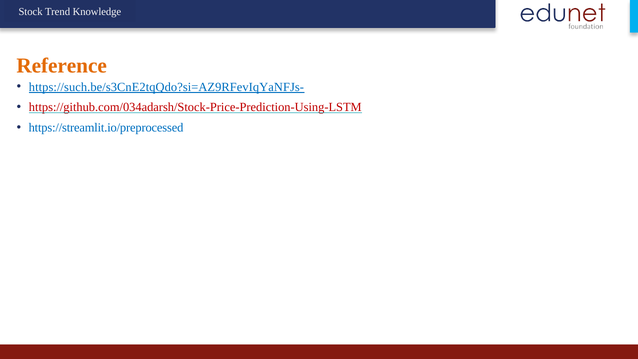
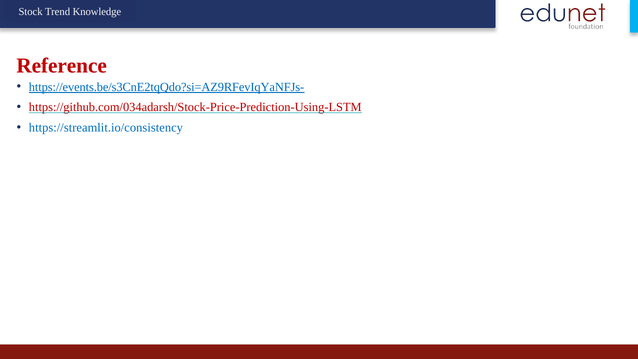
Reference colour: orange -> red (62, 65)
https://such.be/s3CnE2tqQdo?si=AZ9RFevIqYaNFJs-: https://such.be/s3CnE2tqQdo?si=AZ9RFevIqYaNFJs- -> https://events.be/s3CnE2tqQdo?si=AZ9RFevIqYaNFJs- (167, 87)
https://streamlit.io/preprocessed: https://streamlit.io/preprocessed -> https://streamlit.io/consistency (106, 128)
